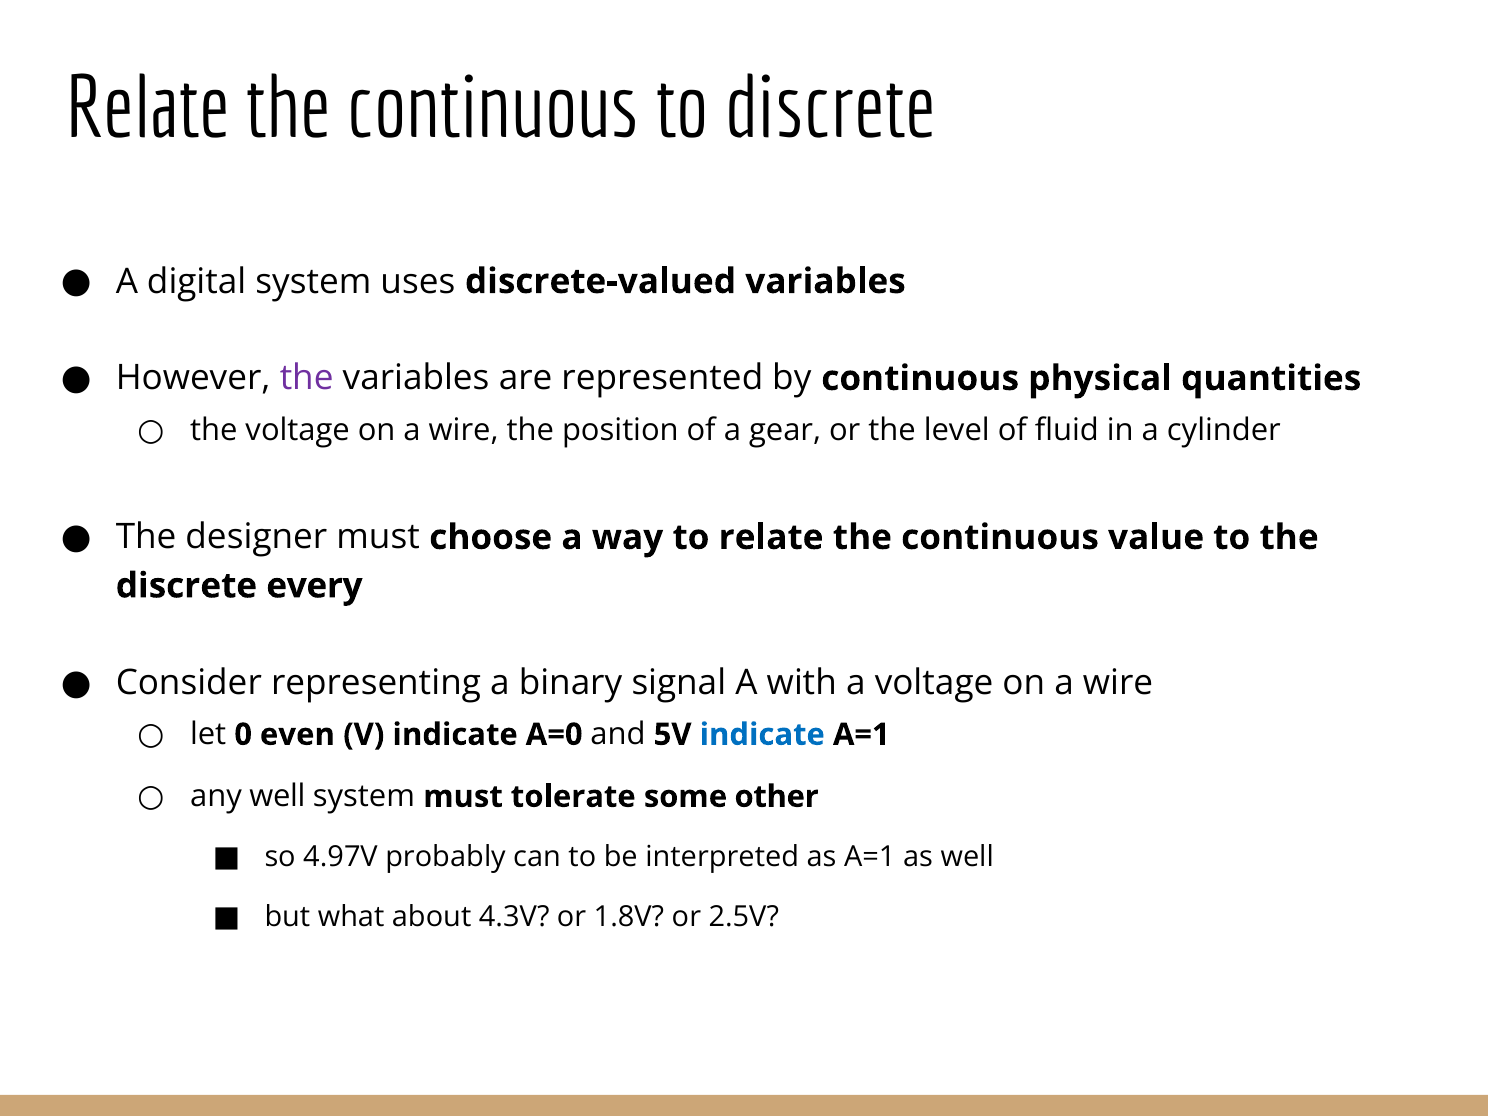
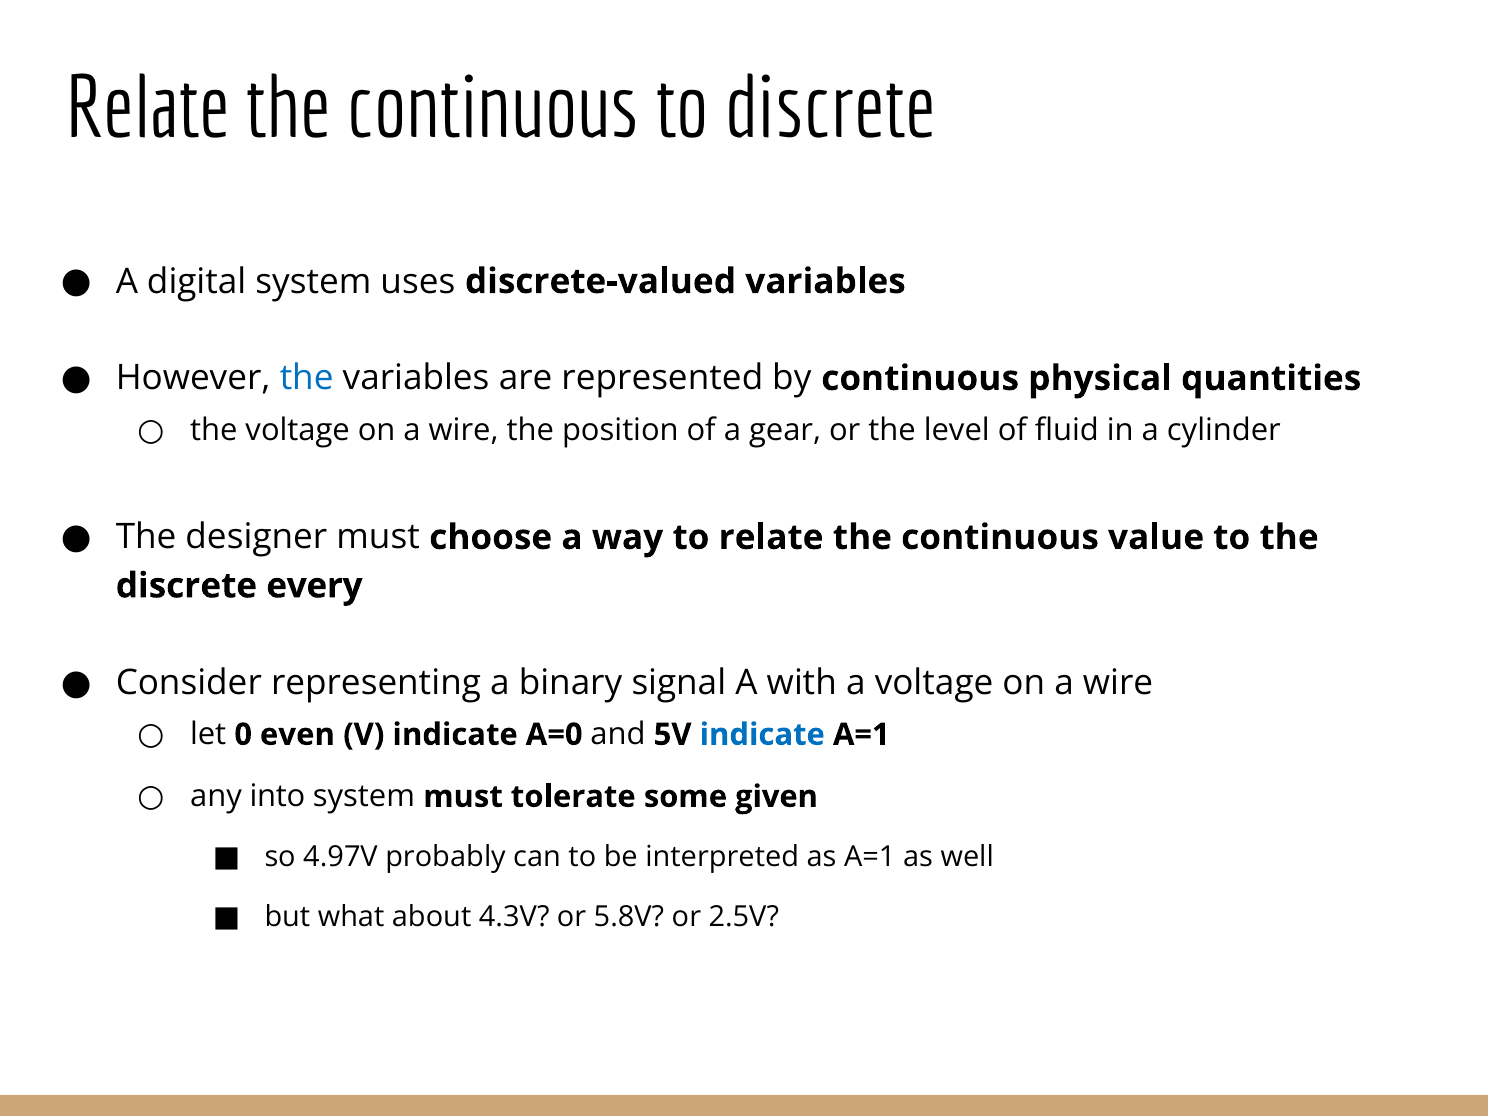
the colour: purple -> blue (307, 378)
any well: well -> into (277, 797)
other: other -> given (777, 797)
1.8V: 1.8V -> 5.8V (629, 917)
